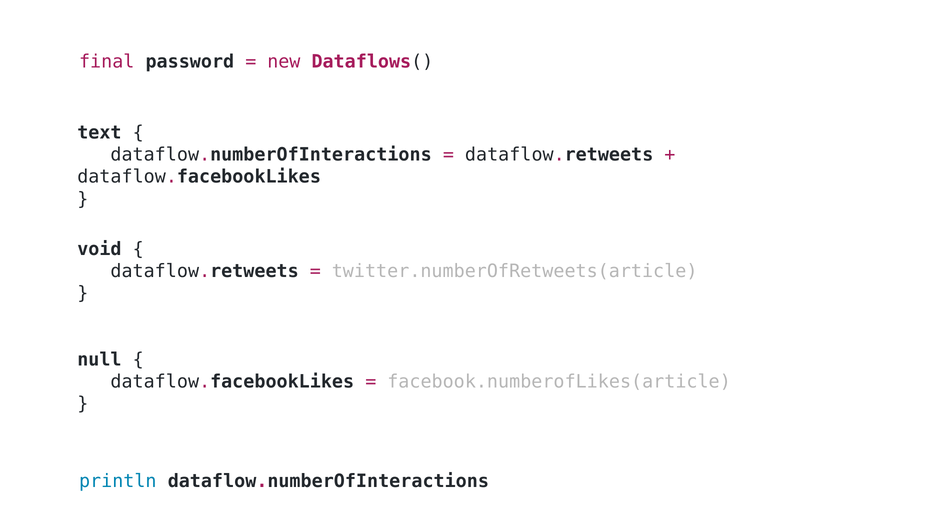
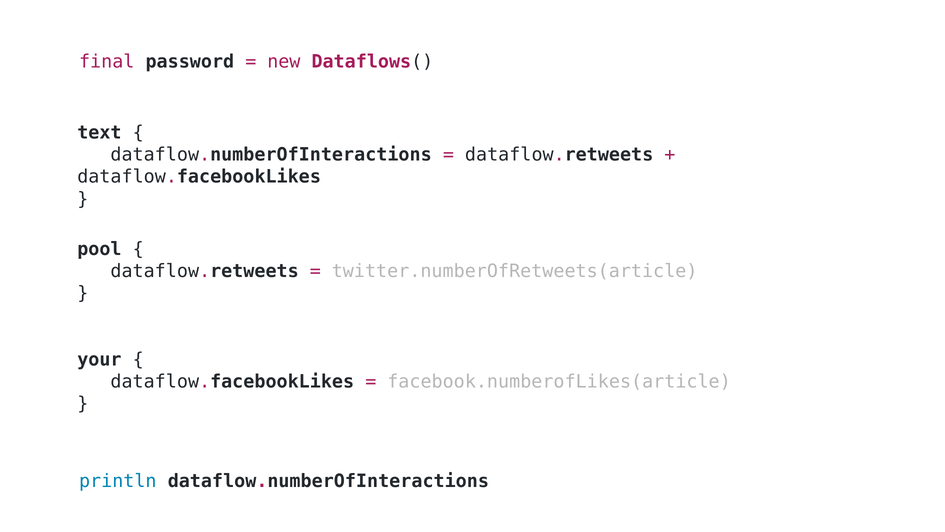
void: void -> pool (99, 249)
null: null -> your (99, 359)
